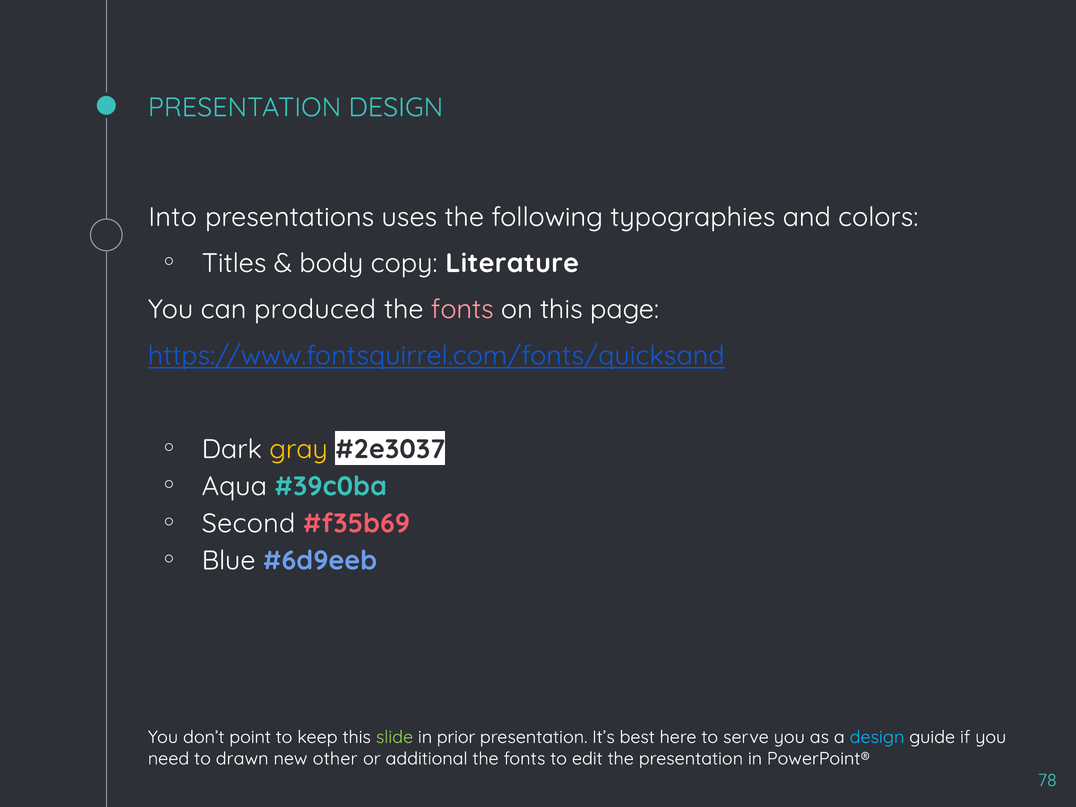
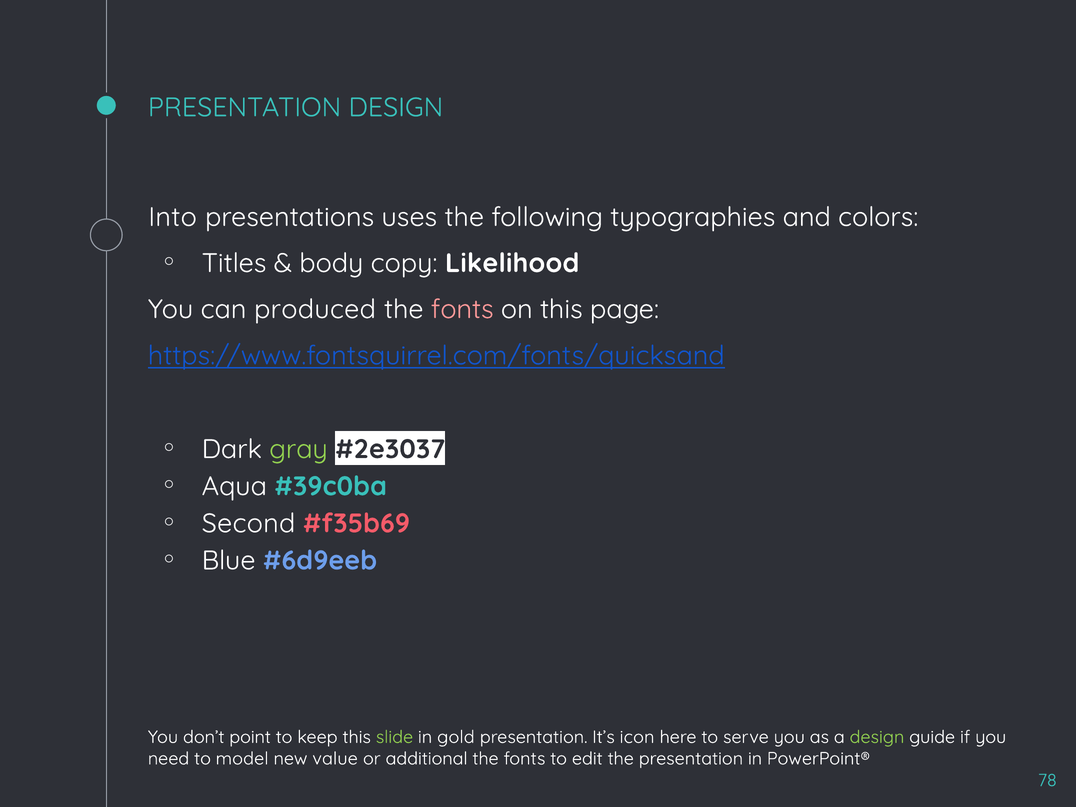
Literature: Literature -> Likelihood (512, 263)
gray colour: yellow -> light green (298, 449)
prior: prior -> gold (456, 737)
best: best -> icon (637, 737)
design colour: light blue -> light green (877, 737)
drawn: drawn -> model (242, 759)
other: other -> value (335, 759)
